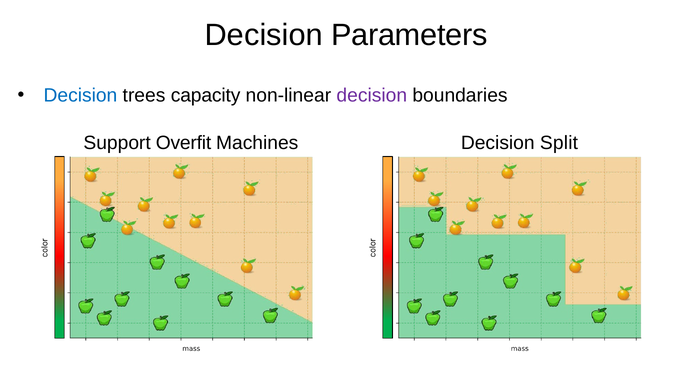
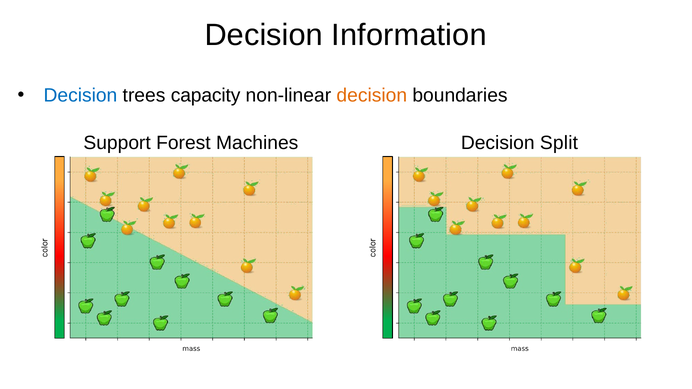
Parameters: Parameters -> Information (409, 35)
decision colour: purple -> orange (372, 95)
Overfit: Overfit -> Forest (183, 143)
